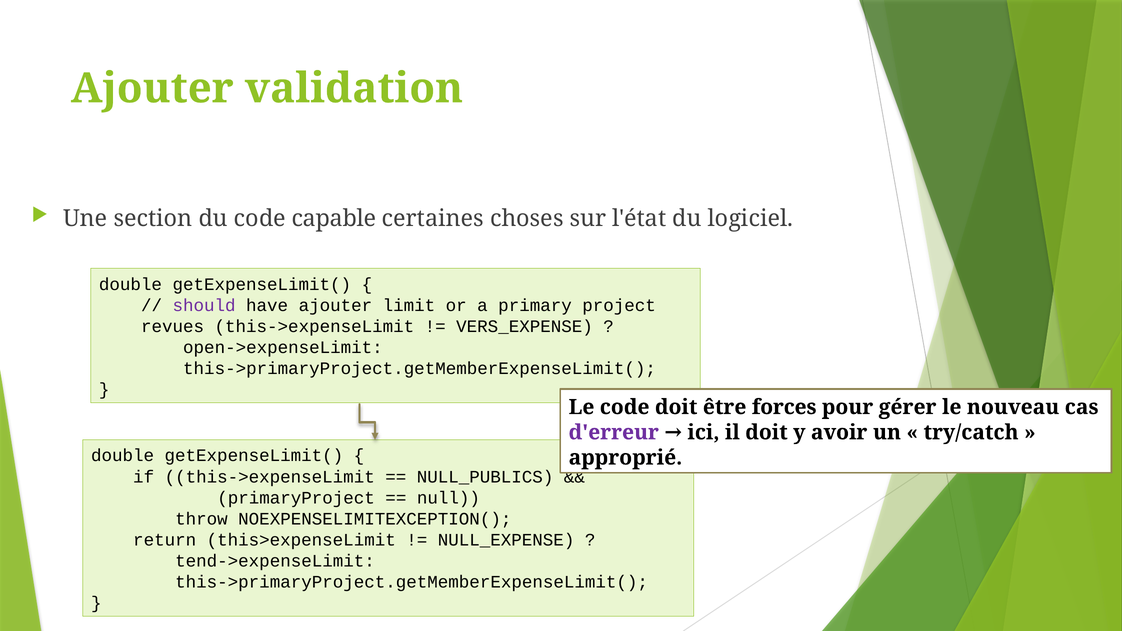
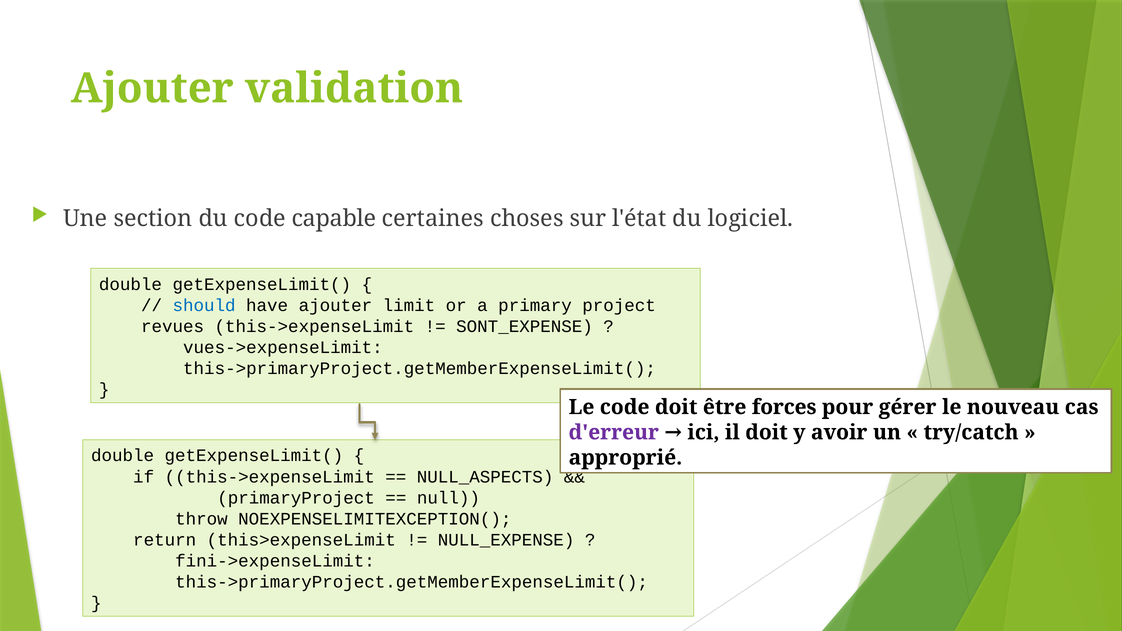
should colour: purple -> blue (204, 305)
VERS_EXPENSE: VERS_EXPENSE -> SONT_EXPENSE (525, 326)
open->expenseLimit: open->expenseLimit -> vues->expenseLimit (283, 347)
NULL_PUBLICS: NULL_PUBLICS -> NULL_ASPECTS (485, 477)
tend->expenseLimit: tend->expenseLimit -> fini->expenseLimit (275, 561)
